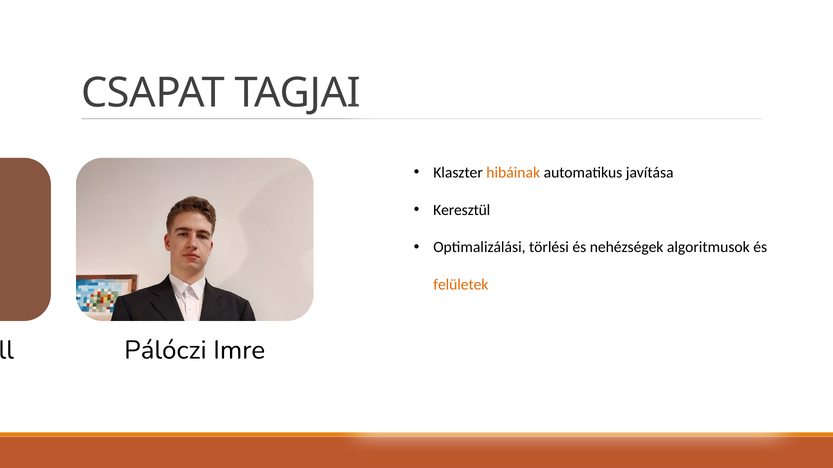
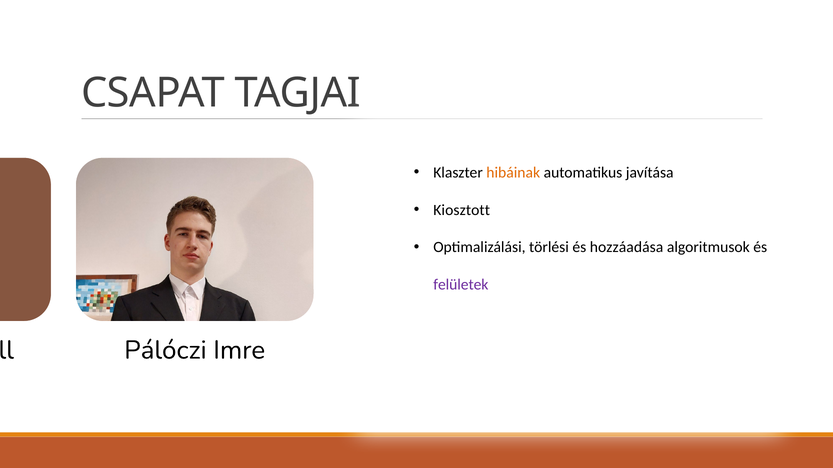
Keresztül: Keresztül -> Kiosztott (462, 210)
nehézségek: nehézségek -> hozzáadása (627, 248)
felületek colour: orange -> purple (461, 285)
